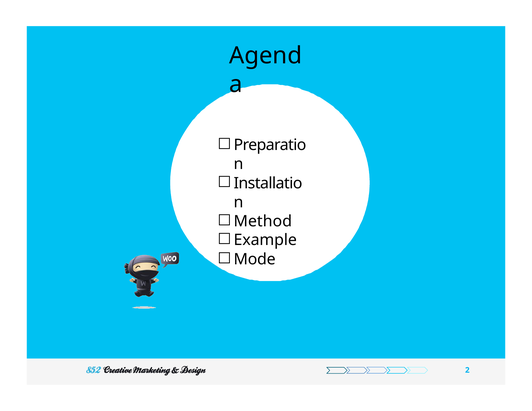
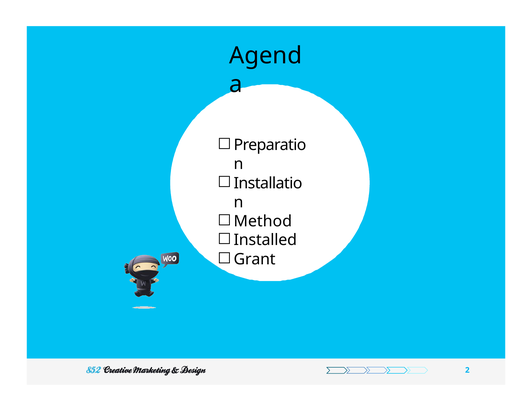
Example: Example -> Installed (265, 240)
Mode: Mode -> Grant (255, 259)
